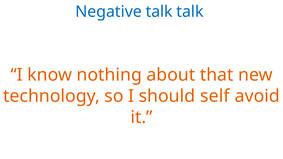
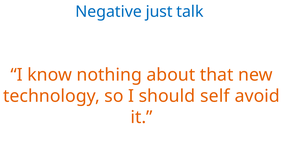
Negative talk: talk -> just (159, 12)
